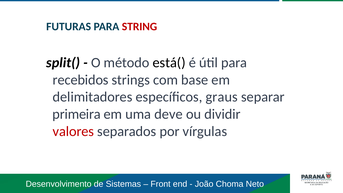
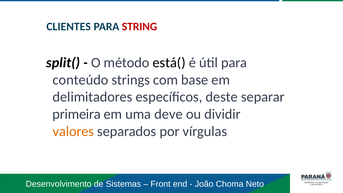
FUTURAS: FUTURAS -> CLIENTES (69, 27)
recebidos: recebidos -> conteúdo (81, 80)
graus: graus -> deste (222, 97)
valores colour: red -> orange (73, 131)
